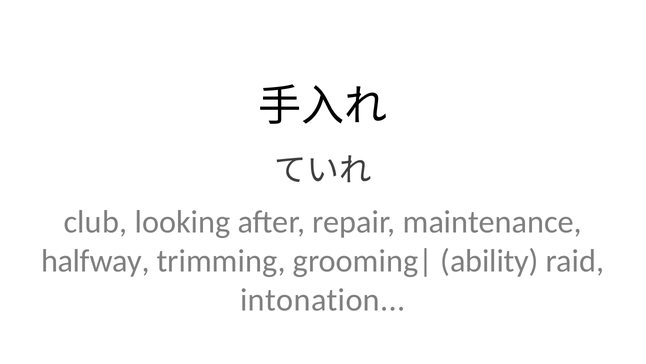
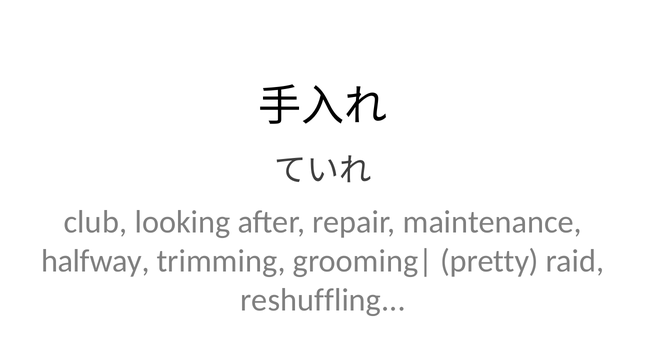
ability: ability -> pretty (490, 261)
intonation: intonation -> reshuffling (323, 299)
